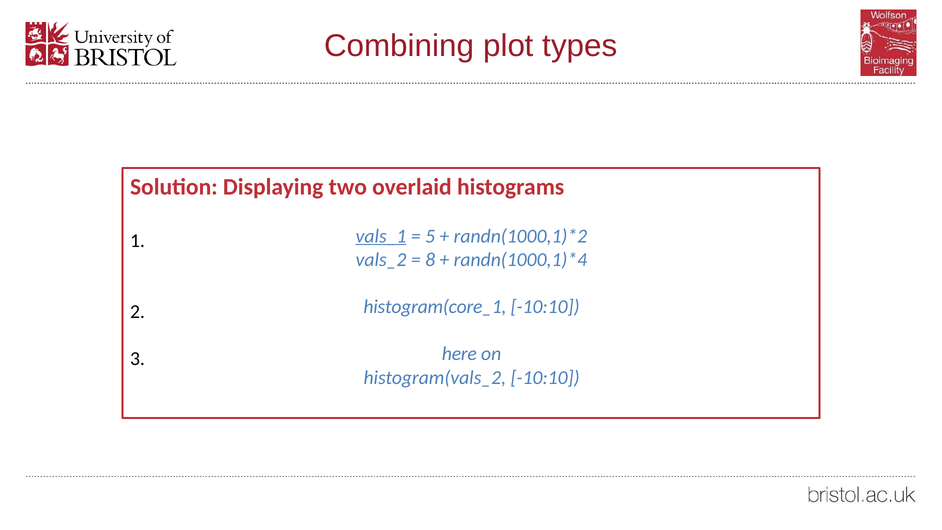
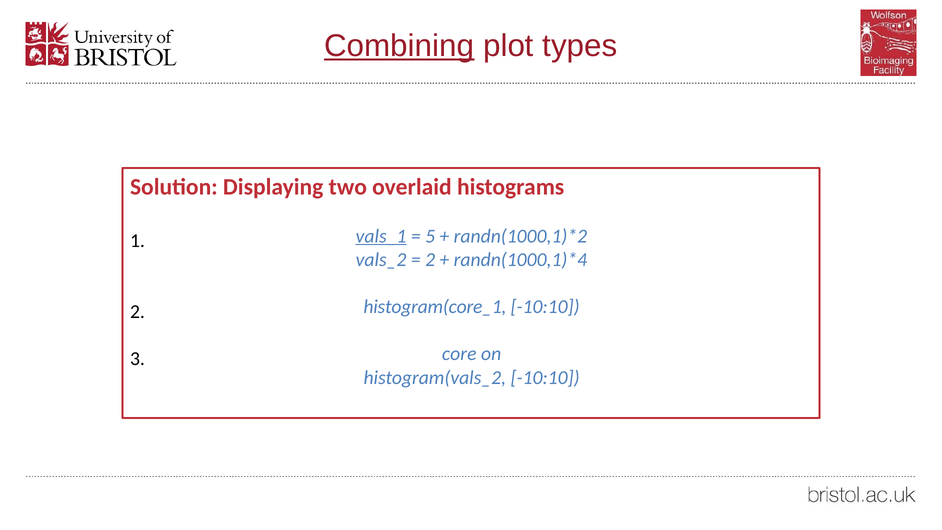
Combining underline: none -> present (399, 46)
8: 8 -> 2 (430, 260)
here: here -> core (459, 354)
